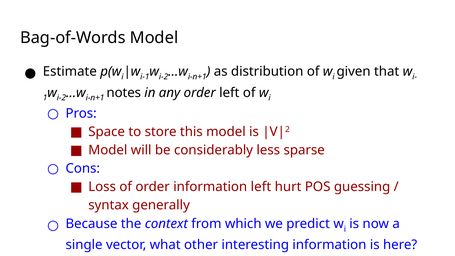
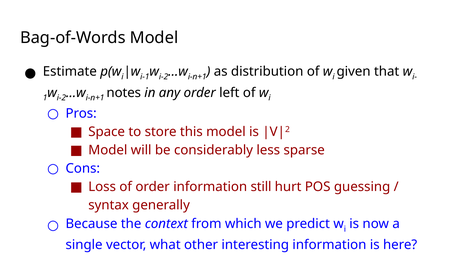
information left: left -> still (261, 187)
